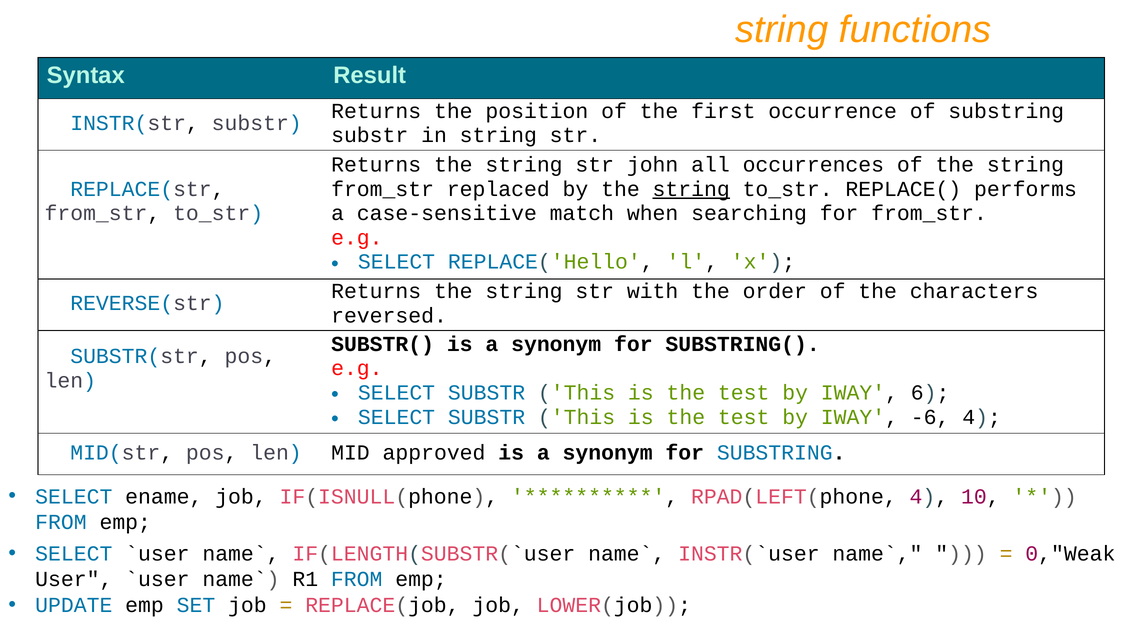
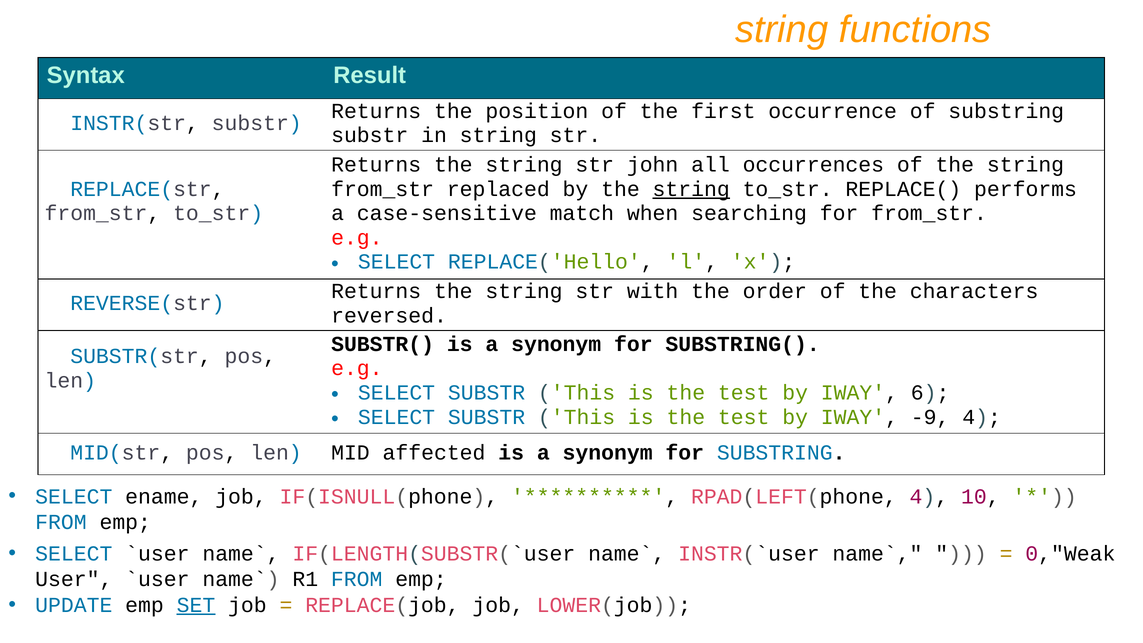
-6: -6 -> -9 (930, 417)
approved: approved -> affected (434, 453)
SET underline: none -> present (196, 605)
